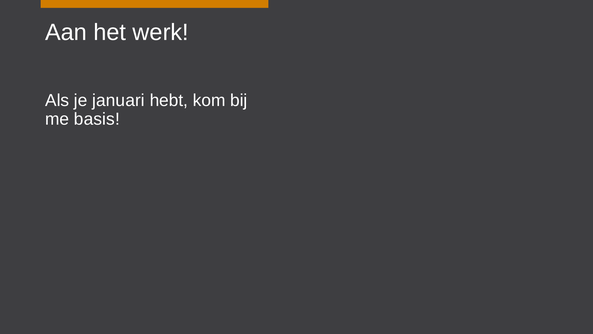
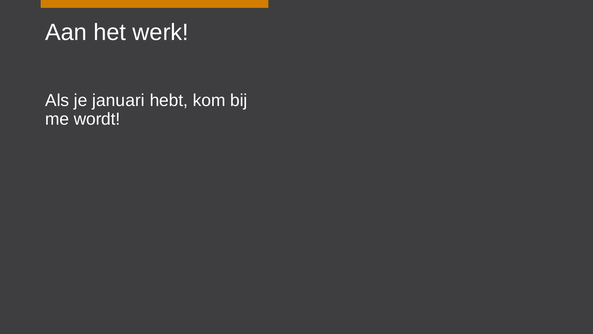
basis: basis -> wordt (97, 119)
